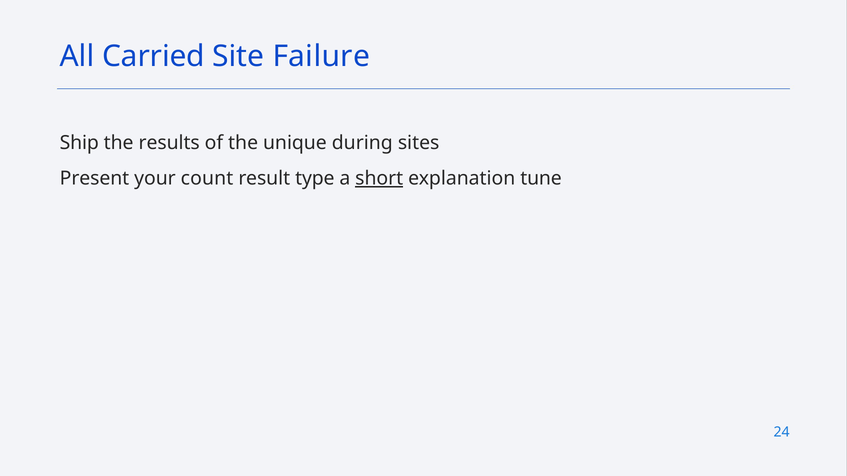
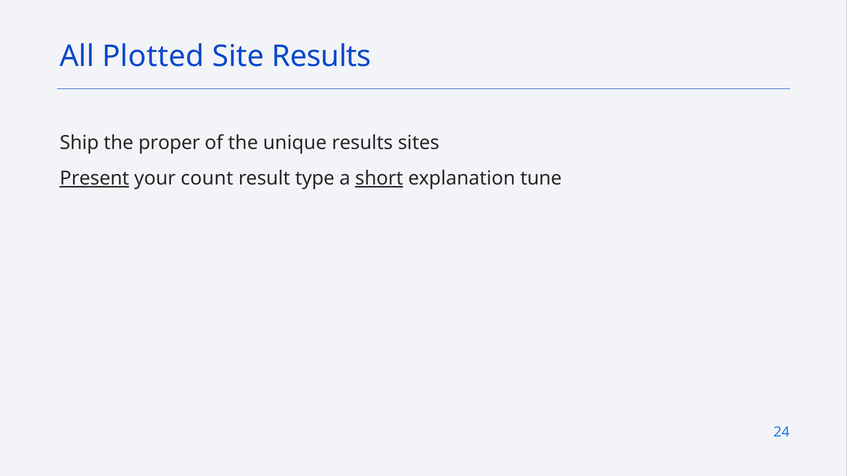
Carried: Carried -> Plotted (153, 57)
Site Failure: Failure -> Results (322, 57)
results: results -> proper (169, 143)
unique during: during -> results (362, 143)
Present underline: none -> present (94, 179)
